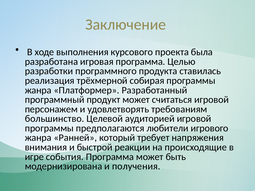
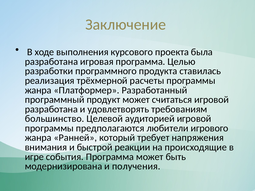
собирая: собирая -> расчеты (147, 81)
персонажем: персонажем -> разработана (51, 109)
